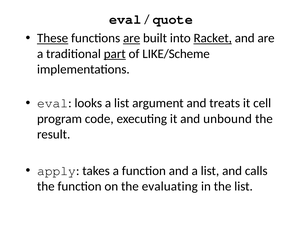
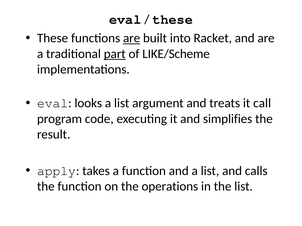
quote: quote -> these (173, 20)
These underline: present -> none (53, 38)
Racket underline: present -> none (213, 38)
cell: cell -> call (262, 103)
unbound: unbound -> simplifies (228, 119)
evaluating: evaluating -> operations (170, 187)
